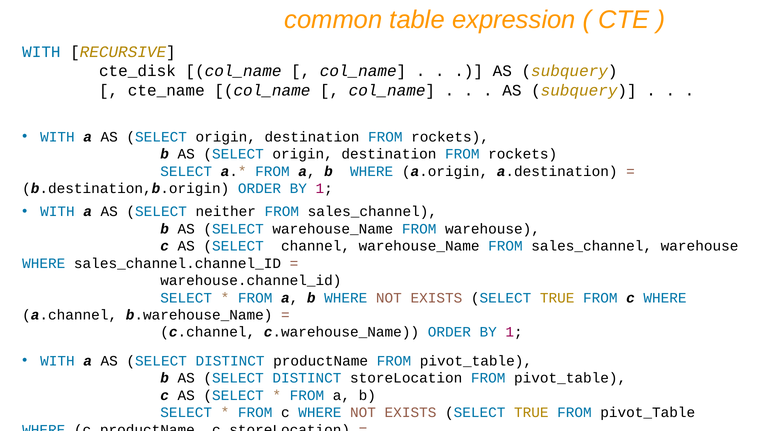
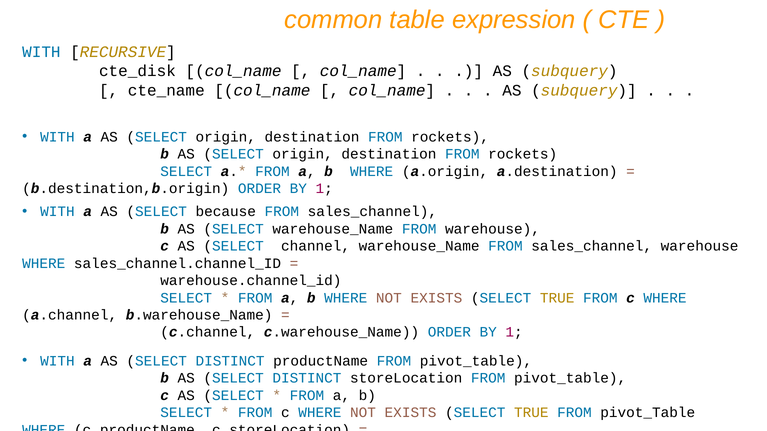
neither: neither -> because (226, 212)
